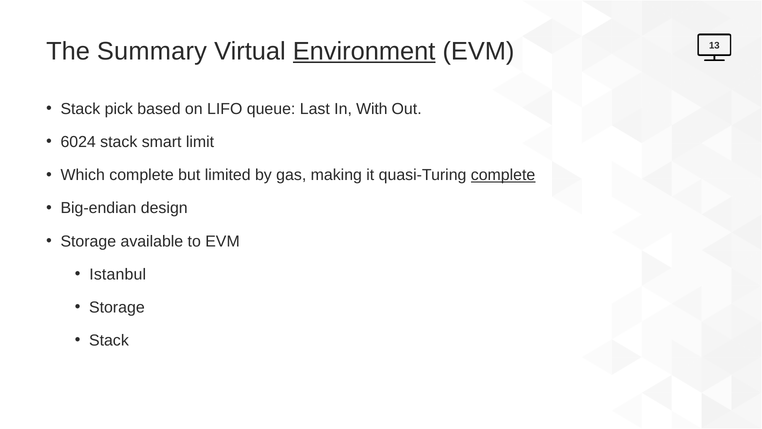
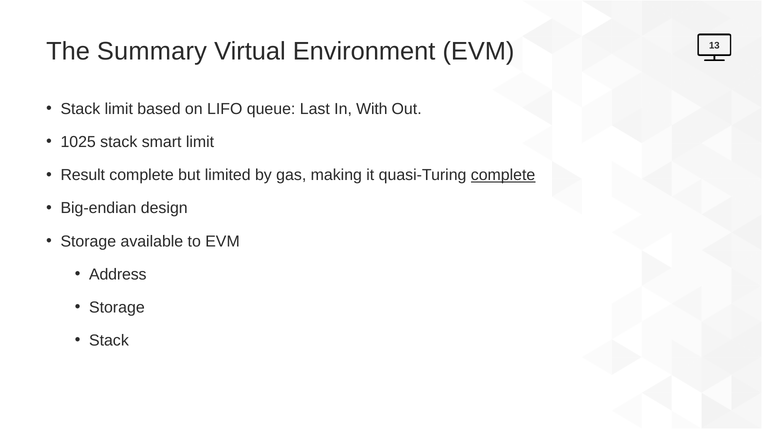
Environment underline: present -> none (364, 51)
Stack pick: pick -> limit (119, 109)
6024: 6024 -> 1025 (78, 142)
Which: Which -> Result (83, 175)
Istanbul: Istanbul -> Address (118, 274)
